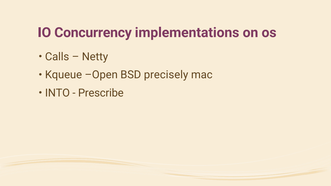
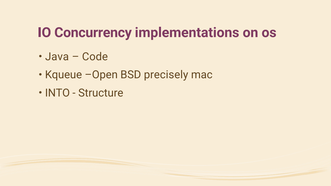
Calls: Calls -> Java (57, 57)
Netty: Netty -> Code (95, 57)
Prescribe: Prescribe -> Structure (101, 93)
